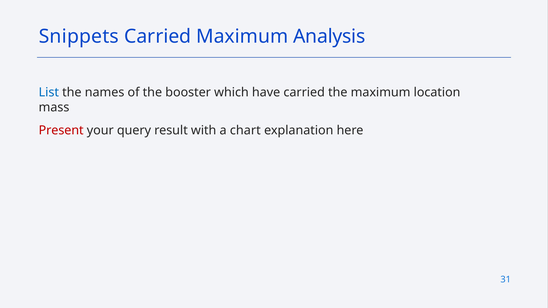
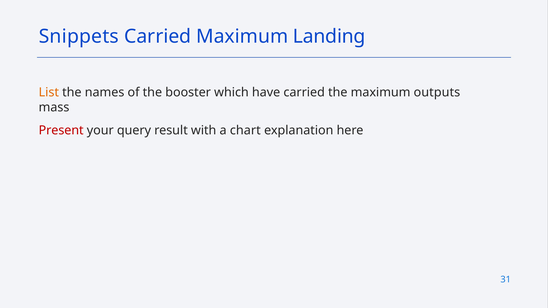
Analysis: Analysis -> Landing (329, 37)
List colour: blue -> orange (49, 92)
location: location -> outputs (437, 92)
